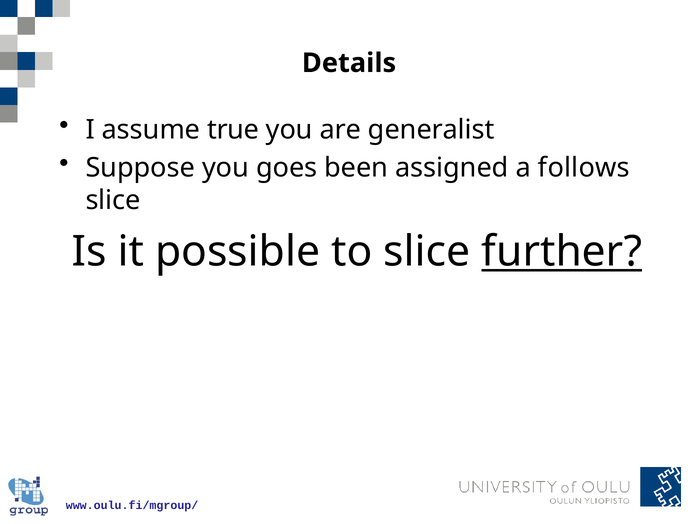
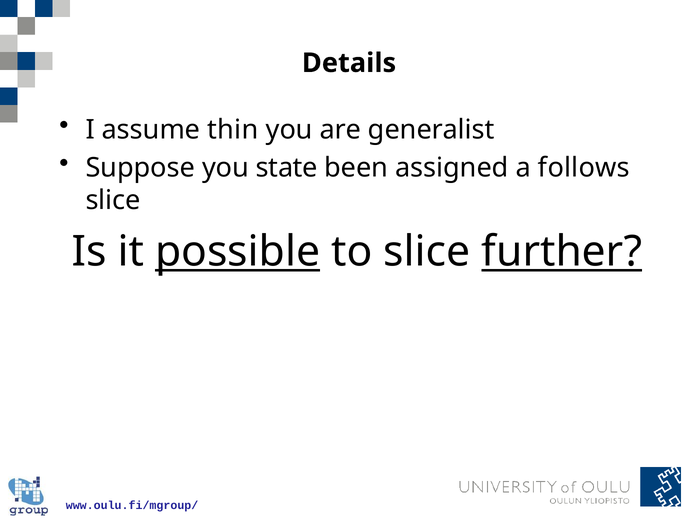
true: true -> thin (233, 130)
goes: goes -> state (287, 168)
possible underline: none -> present (238, 252)
